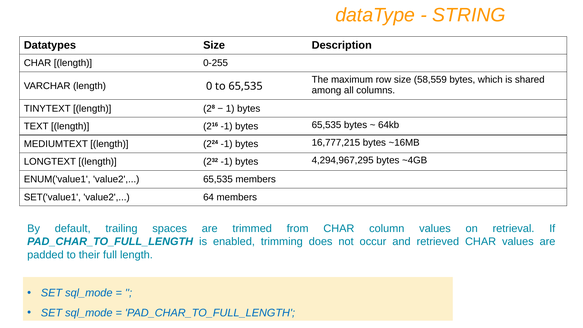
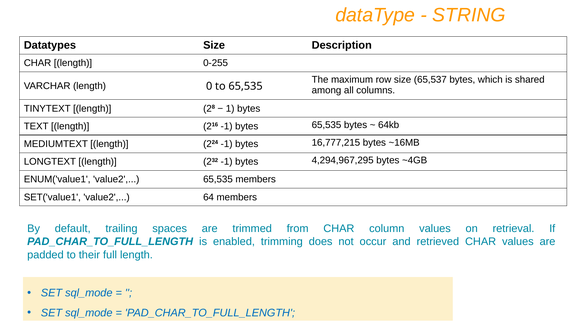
58,559: 58,559 -> 65,537 (430, 80)
